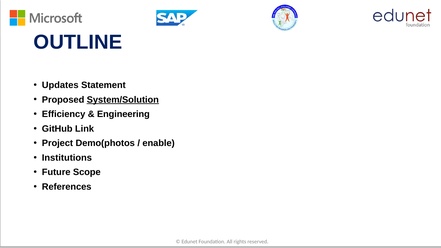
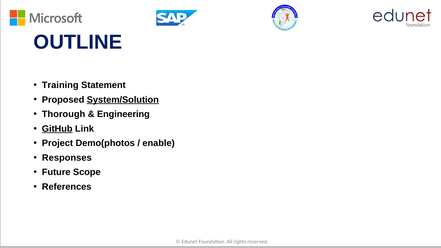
Updates: Updates -> Training (60, 85)
Efficiency: Efficiency -> Thorough (64, 114)
GitHub underline: none -> present (57, 129)
Institutions: Institutions -> Responses (67, 158)
